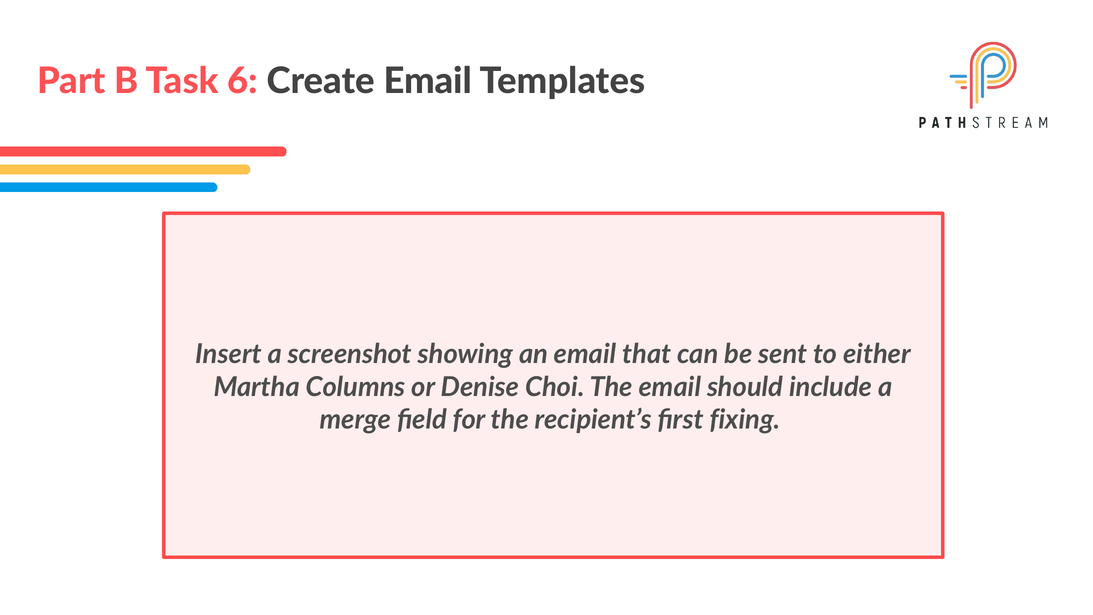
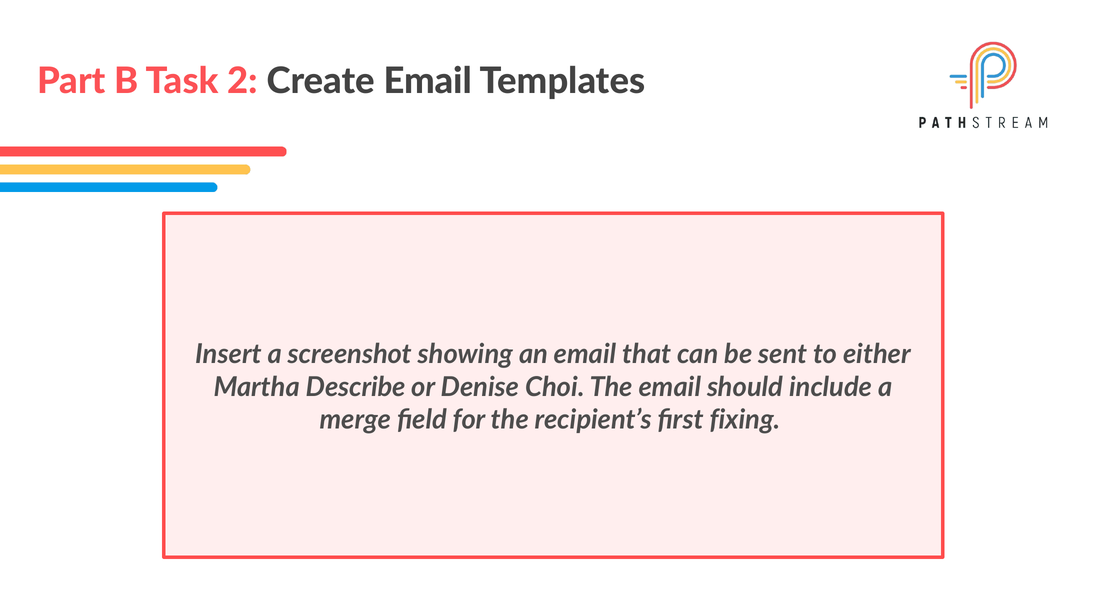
6: 6 -> 2 (242, 81)
Columns: Columns -> Describe (356, 387)
